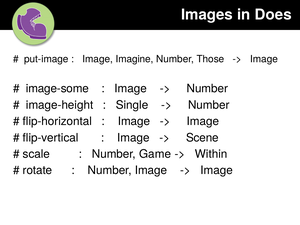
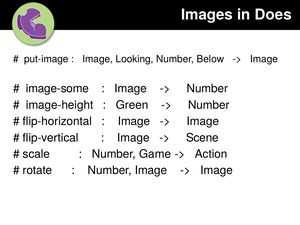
Imagine: Imagine -> Looking (135, 59)
Those: Those -> Below (210, 59)
Single: Single -> Green (132, 105)
Within: Within -> Action (211, 154)
